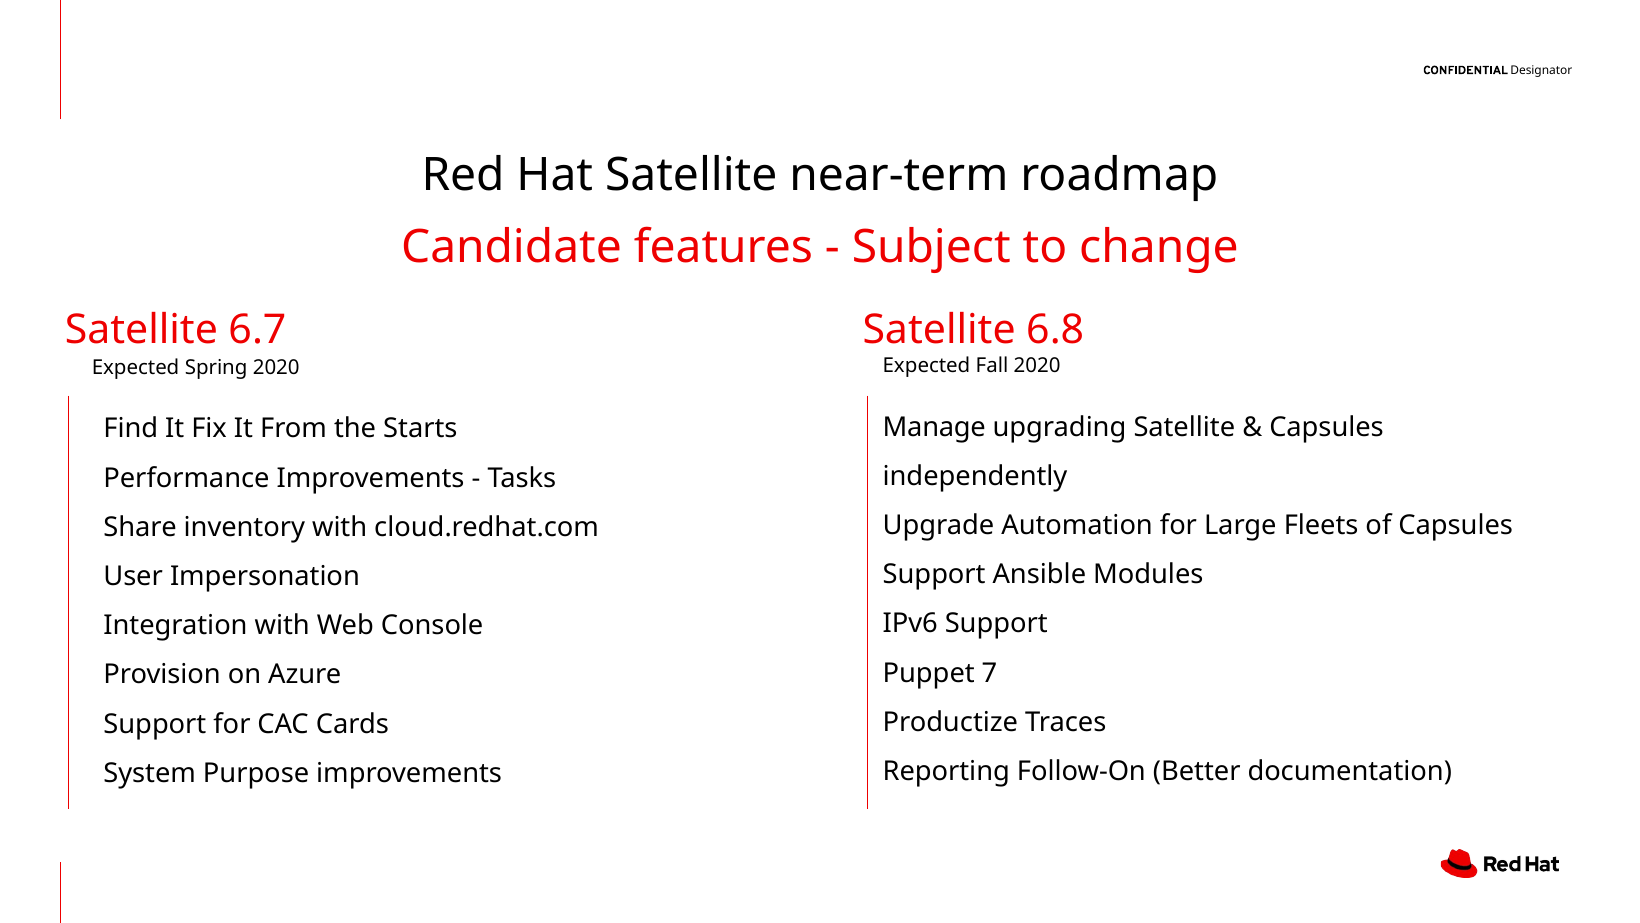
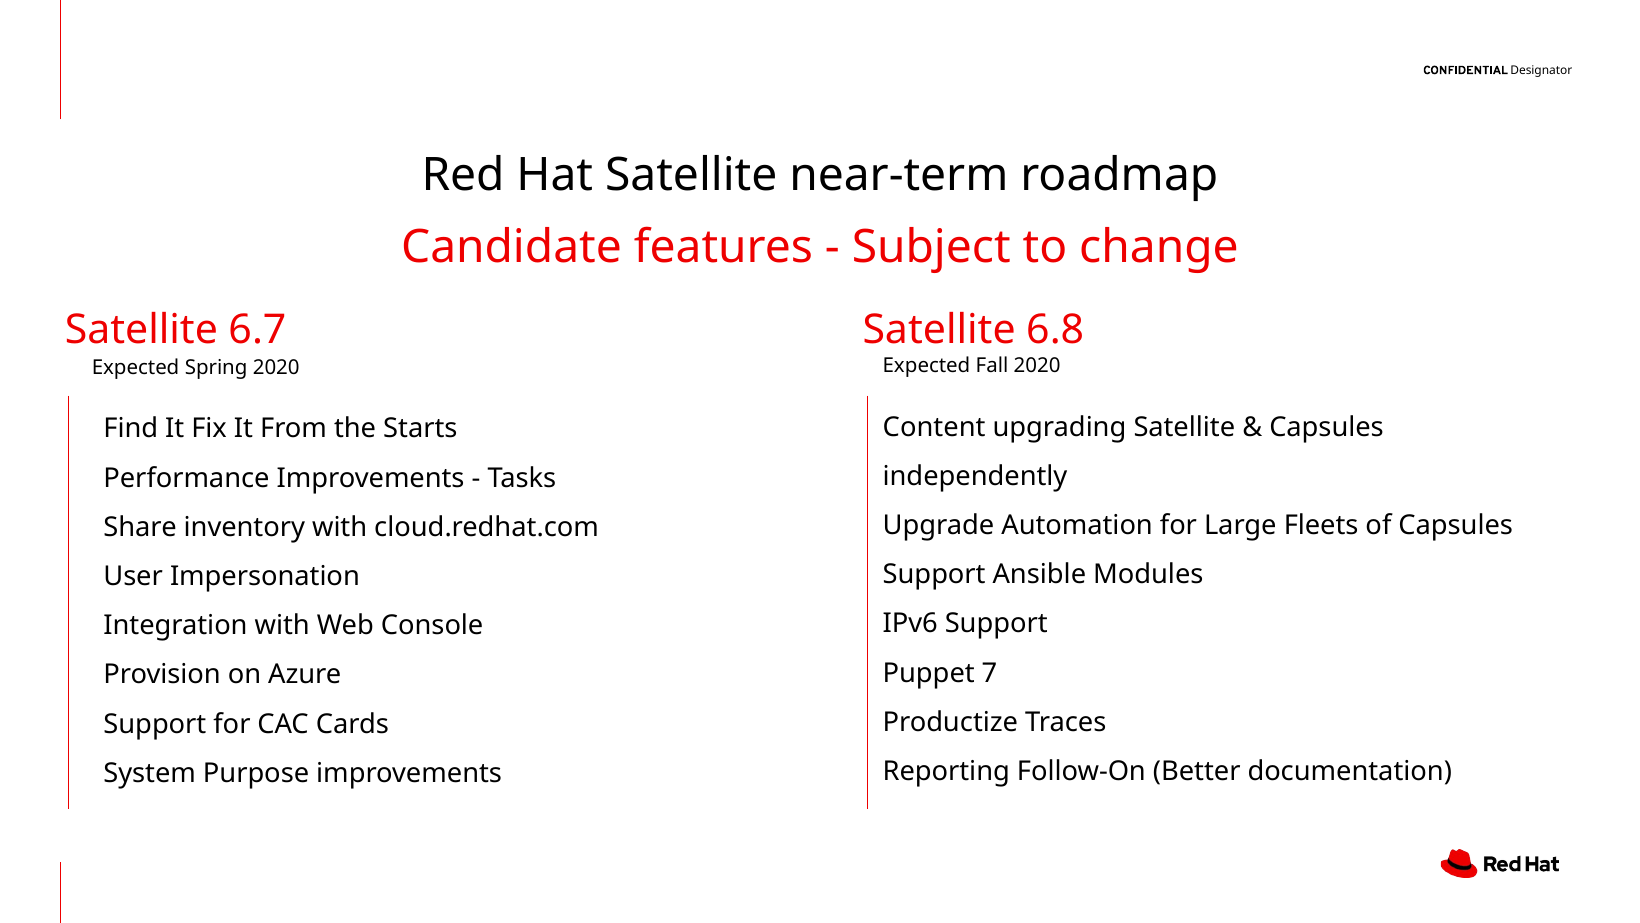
Manage: Manage -> Content (934, 427)
